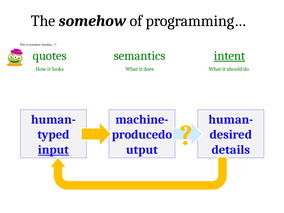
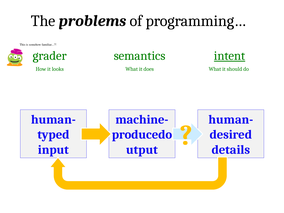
The somehow: somehow -> problems (93, 21)
quotes: quotes -> grader (50, 56)
input underline: present -> none (53, 150)
